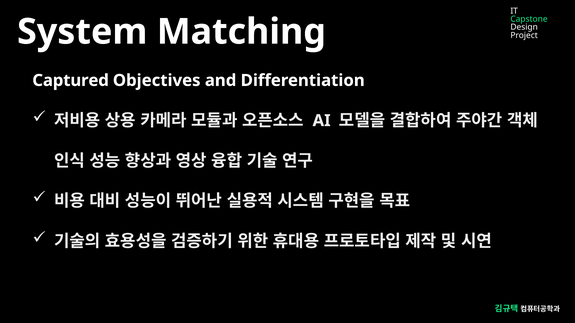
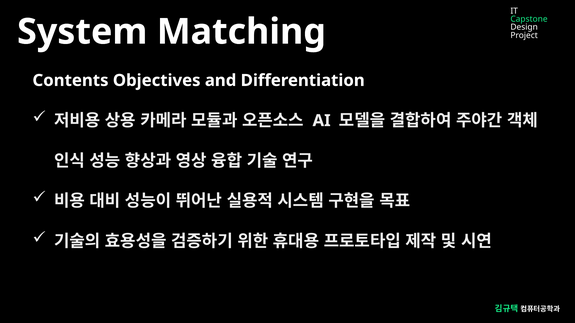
Captured: Captured -> Contents (70, 81)
